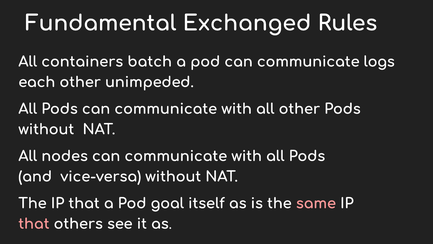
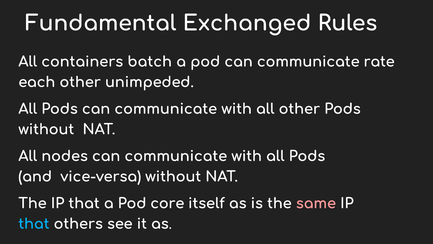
logs: logs -> rate (379, 62)
goal: goal -> core (167, 203)
that colour: pink -> light blue (34, 224)
